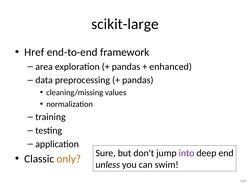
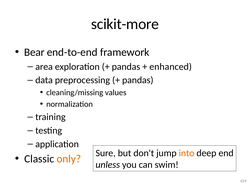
scikit-large: scikit-large -> scikit-more (125, 24)
Href: Href -> Bear (34, 52)
into colour: purple -> orange (187, 154)
